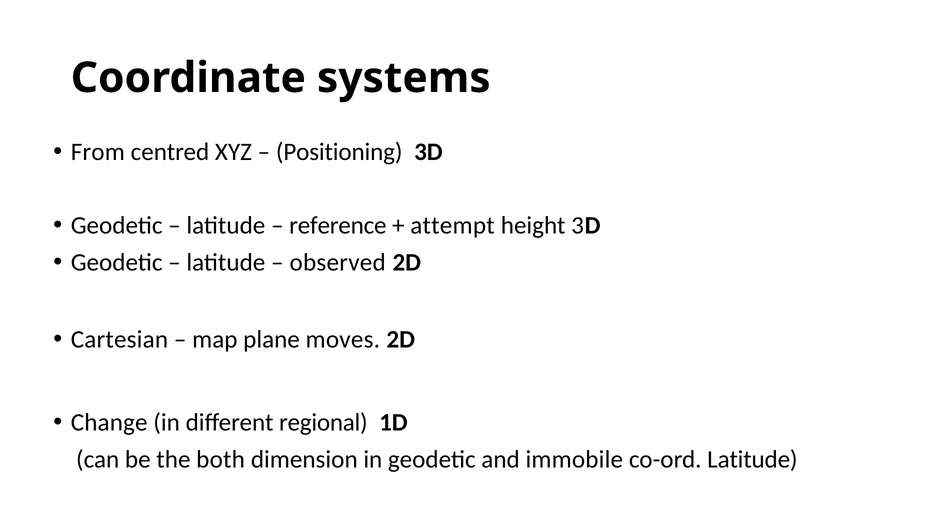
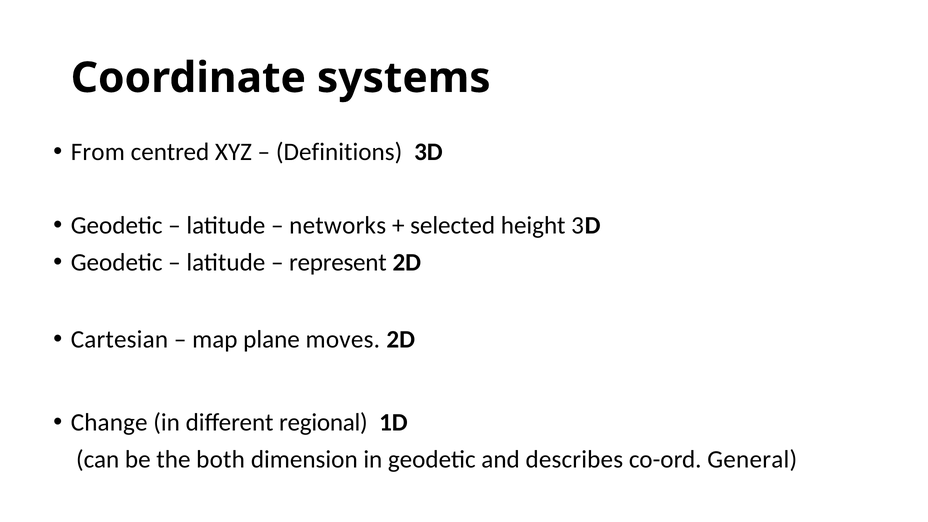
Positioning: Positioning -> Definitions (339, 152)
reference: reference -> networks (338, 225)
attempt: attempt -> selected (453, 225)
observed: observed -> represent (338, 262)
immobile: immobile -> describes (574, 459)
co-ord Latitude: Latitude -> General (752, 459)
